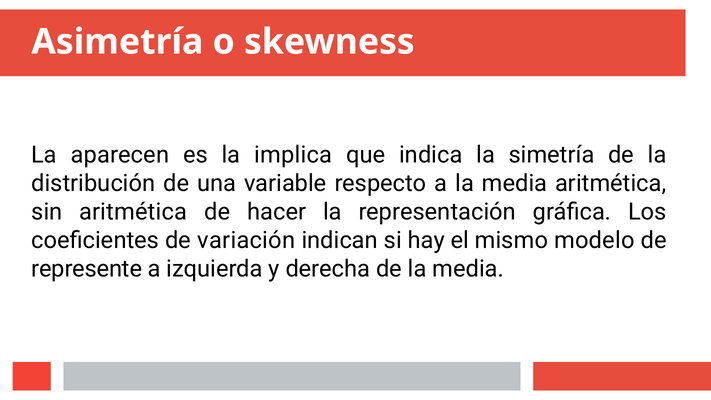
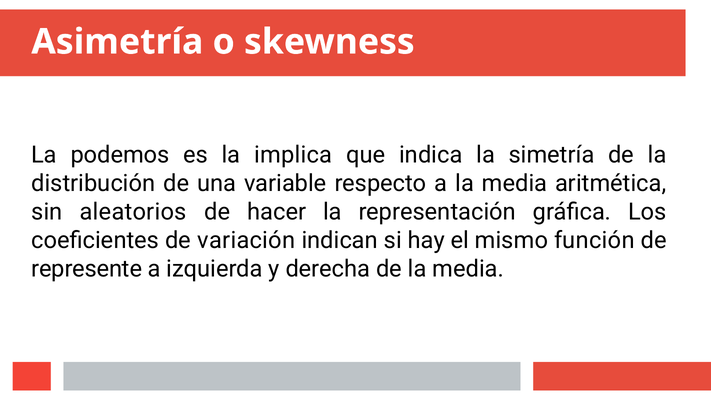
aparecen: aparecen -> podemos (120, 155)
sin aritmética: aritmética -> aleatorios (133, 212)
modelo: modelo -> función (594, 240)
